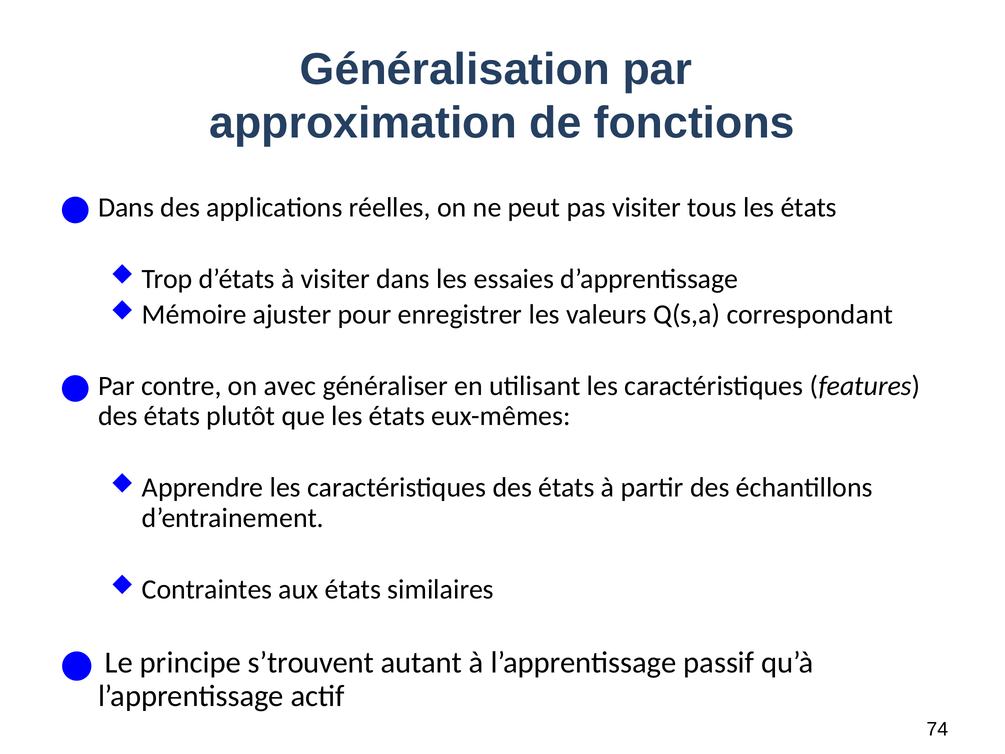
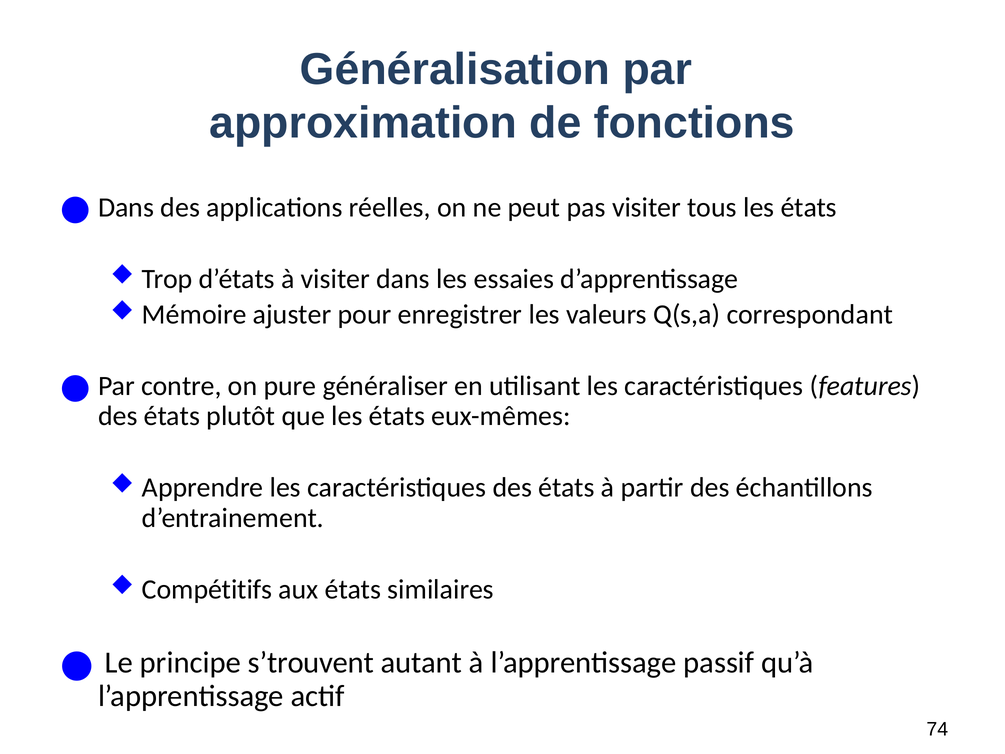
avec: avec -> pure (290, 386)
Contraintes: Contraintes -> Compétitifs (207, 589)
